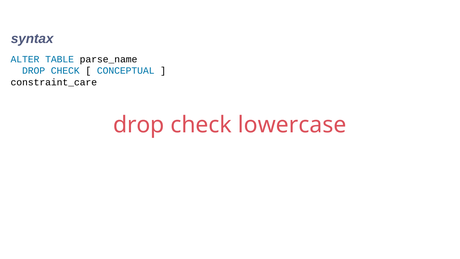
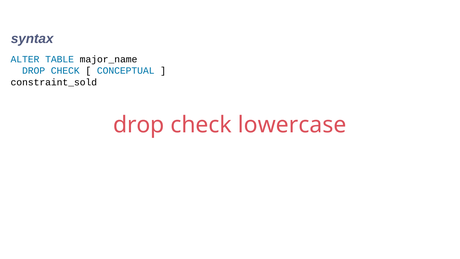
parse_name: parse_name -> major_name (109, 59)
constraint_care: constraint_care -> constraint_sold (54, 82)
